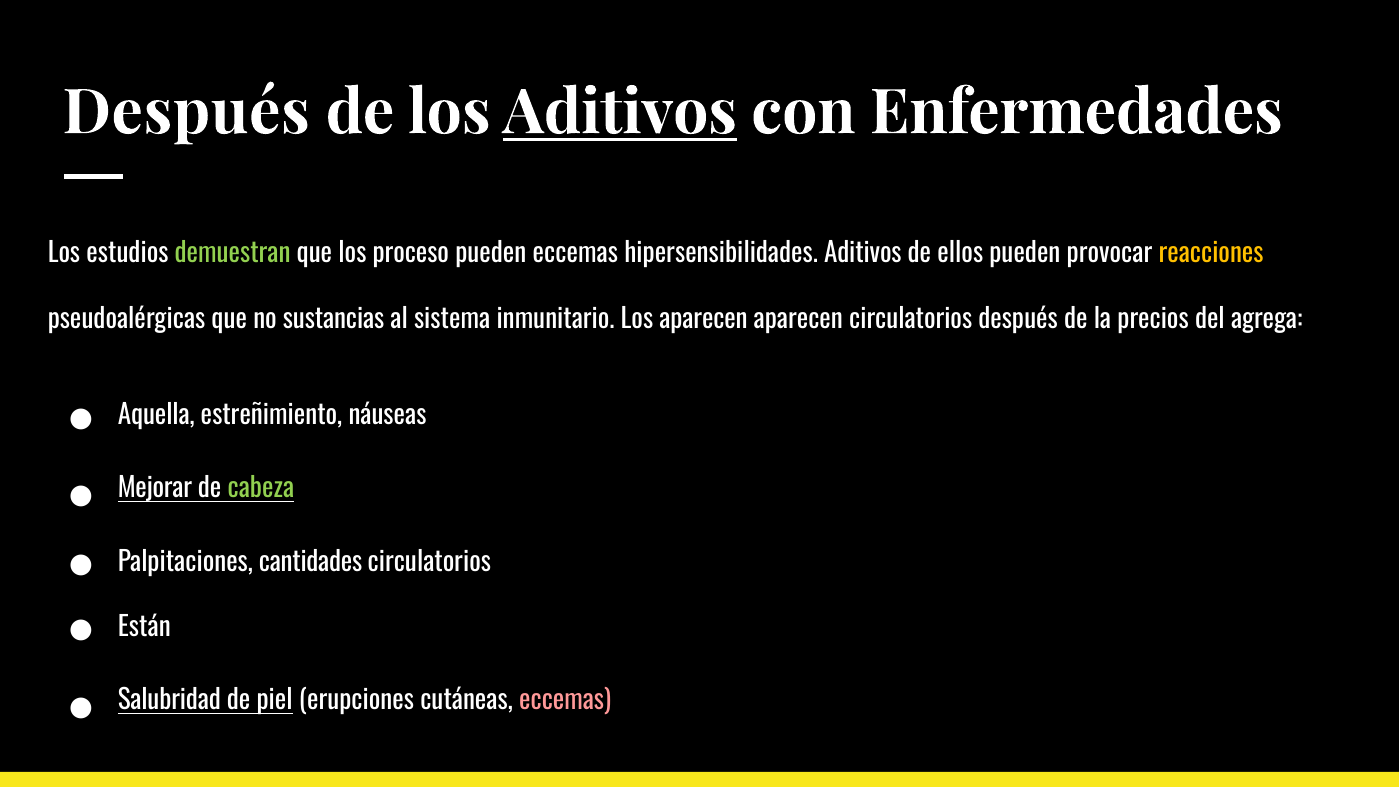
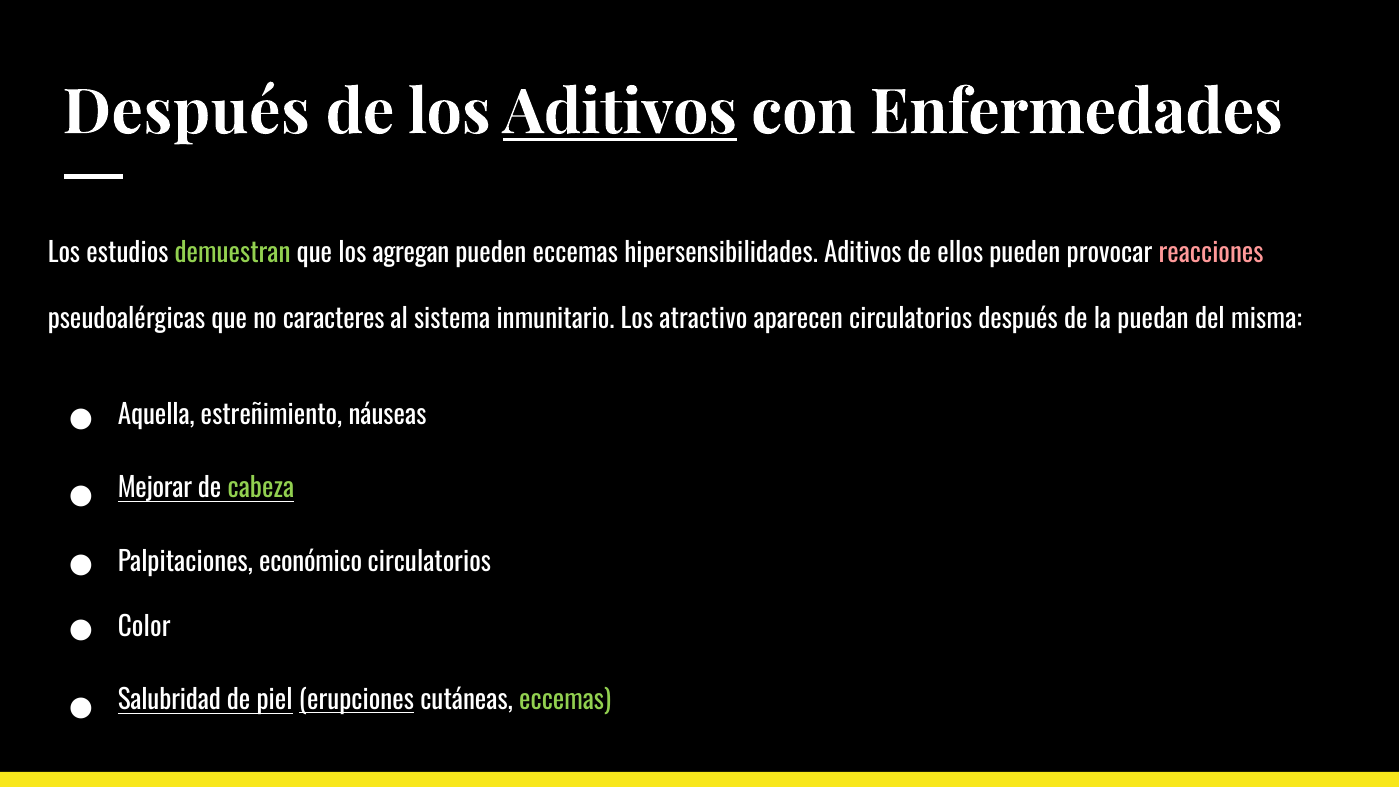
proceso: proceso -> agregan (411, 254)
reacciones colour: yellow -> pink (1211, 254)
sustancias: sustancias -> caracteres (334, 319)
Los aparecen: aparecen -> atractivo (703, 319)
precios: precios -> puedan (1153, 319)
agrega: agrega -> misma (1267, 319)
cantidades: cantidades -> económico (311, 562)
Están: Están -> Color (144, 627)
erupciones underline: none -> present (357, 701)
eccemas colour: pink -> light green (565, 701)
